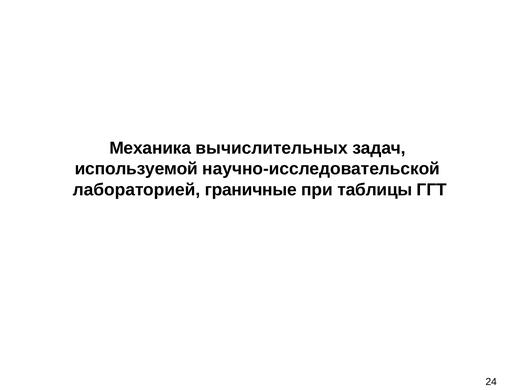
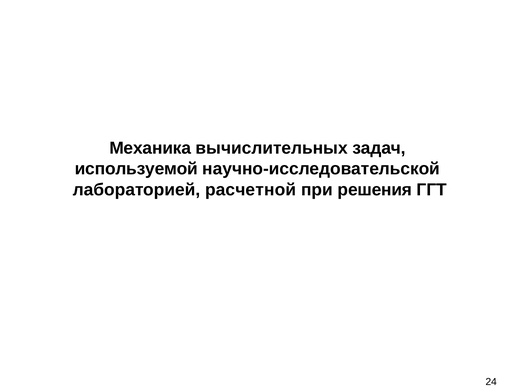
граничные: граничные -> расчетной (251, 190)
таблицы: таблицы -> решения (375, 190)
